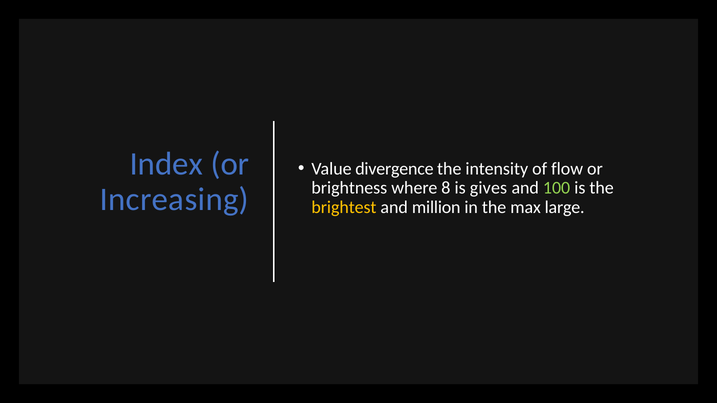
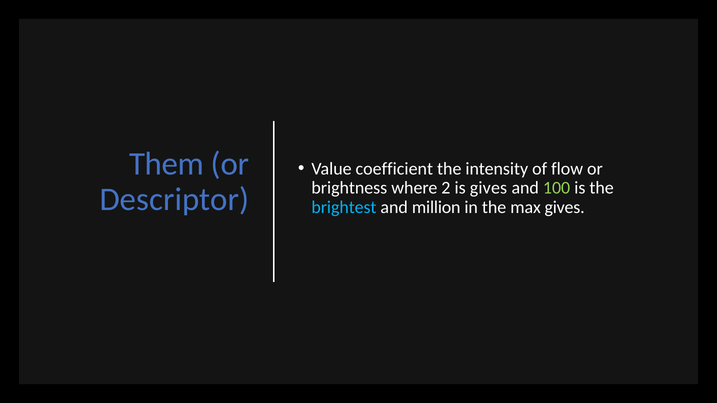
Index: Index -> Them (166, 164)
divergence: divergence -> coefficient (394, 169)
8: 8 -> 2 (446, 188)
Increasing: Increasing -> Descriptor (174, 199)
brightest colour: yellow -> light blue (344, 207)
max large: large -> gives (565, 207)
